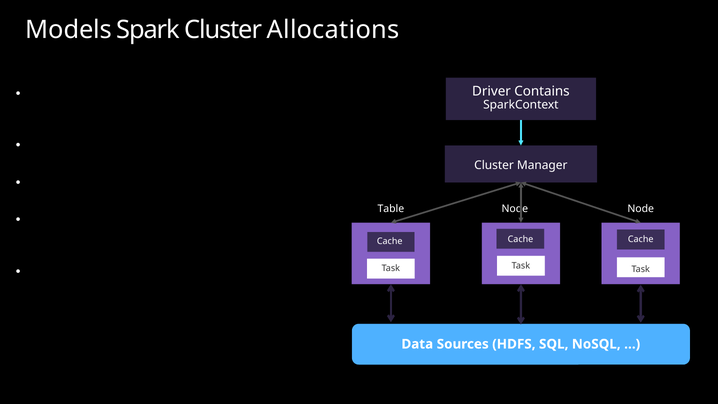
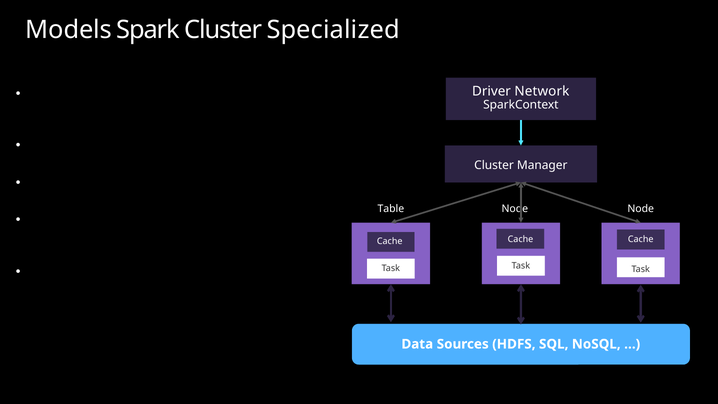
Allocations: Allocations -> Specialized (333, 30)
Contains: Contains -> Network (542, 91)
